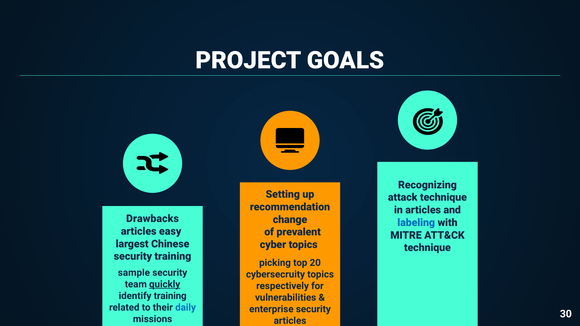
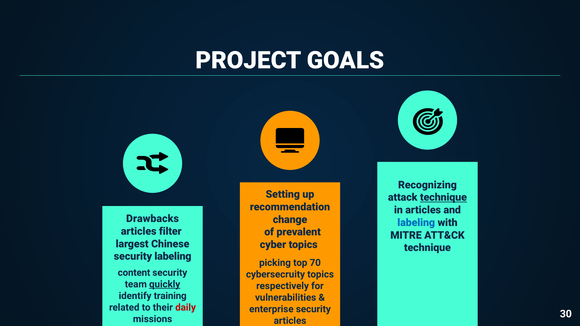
technique underline: none -> present (443, 198)
easy: easy -> filter (170, 232)
security training: training -> labeling (173, 257)
20: 20 -> 70 (315, 263)
sample: sample -> content (134, 273)
daily colour: blue -> red (186, 308)
